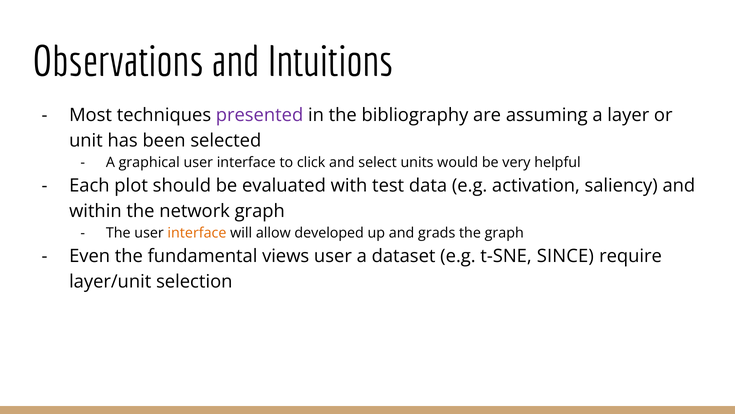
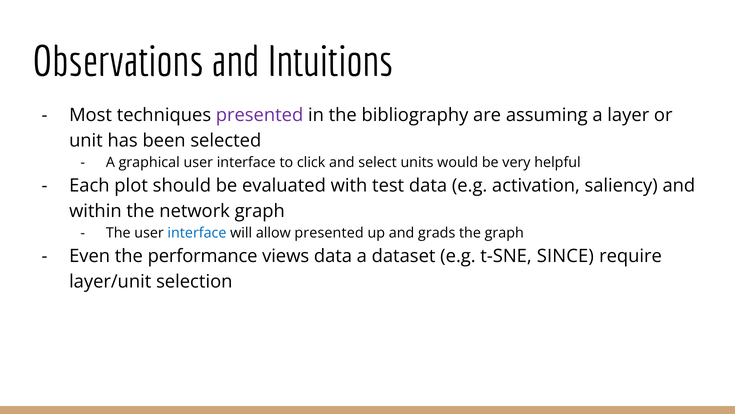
interface colour: orange -> blue (197, 233)
allow developed: developed -> presented (329, 233)
fundamental: fundamental -> performance (203, 256)
views user: user -> data (333, 256)
